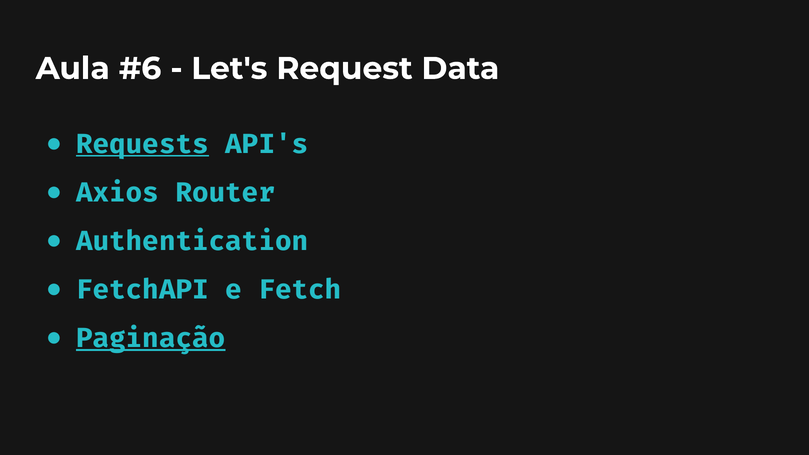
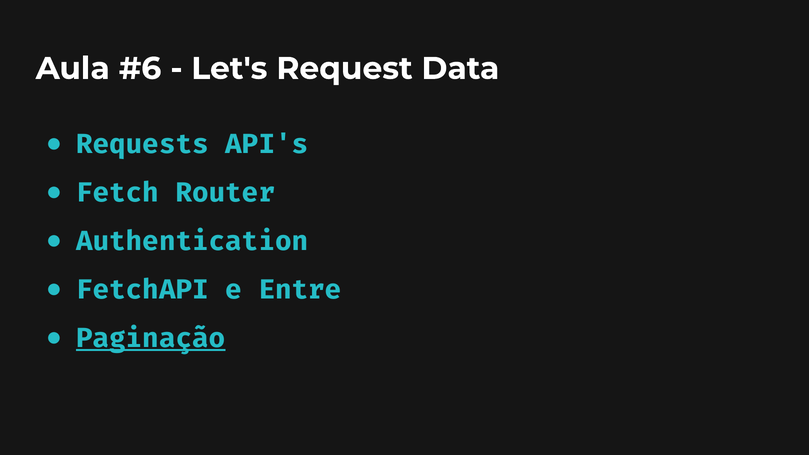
Requests underline: present -> none (142, 144)
Axios: Axios -> Fetch (118, 193)
Fetch: Fetch -> Entre (300, 290)
